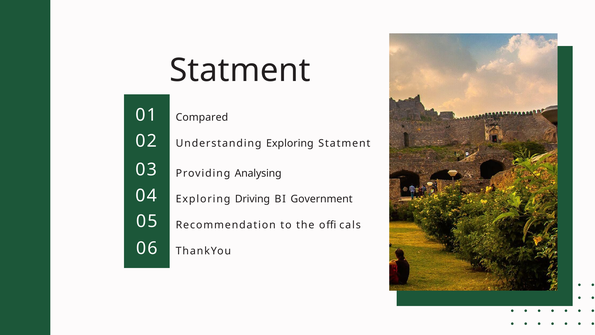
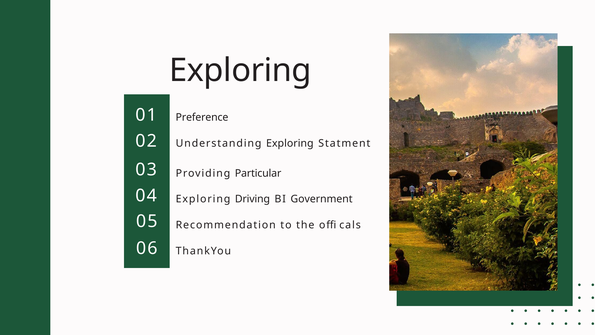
Statment: Statment -> Exploring (240, 70)
Compared: Compared -> Preference (202, 117)
Analysing: Analysing -> Particular (258, 173)
